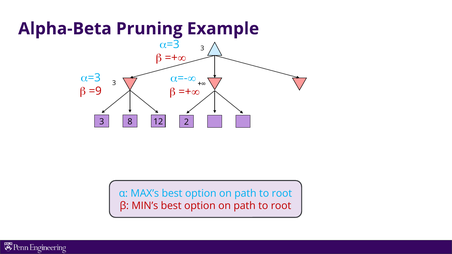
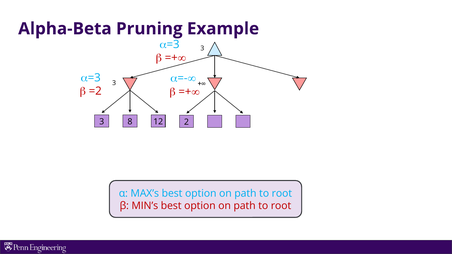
=9: =9 -> =2 (95, 91)
